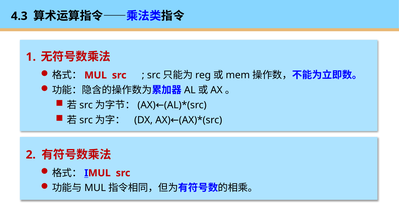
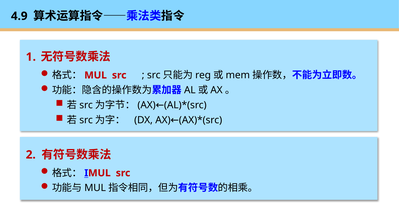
4.3: 4.3 -> 4.9 (19, 16)
